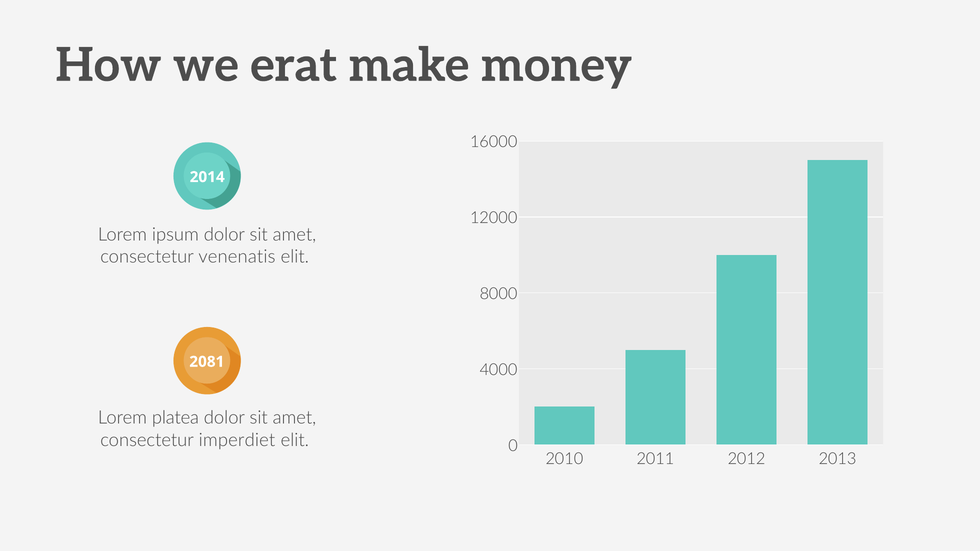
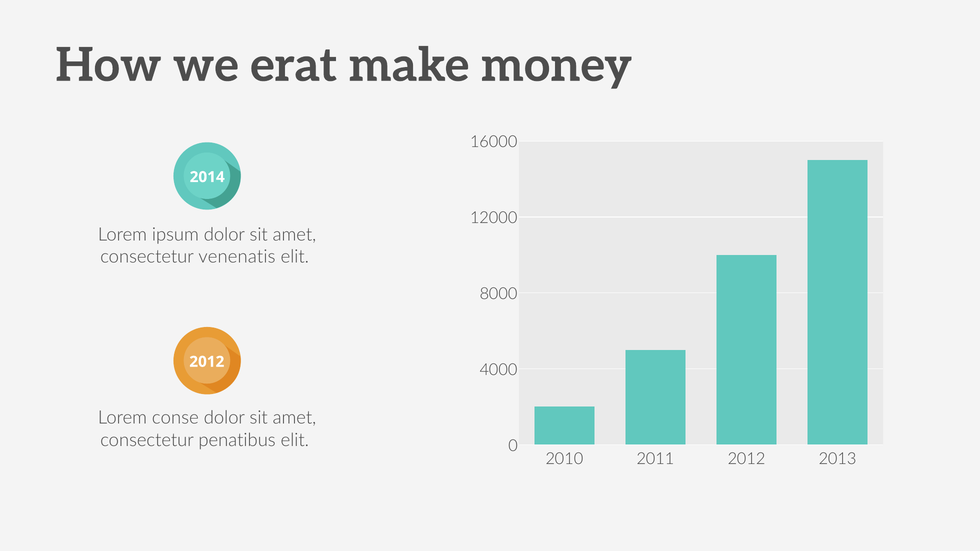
2081: 2081 -> 2012 (207, 362)
platea: platea -> conse (175, 418)
imperdiet: imperdiet -> penatibus (237, 440)
